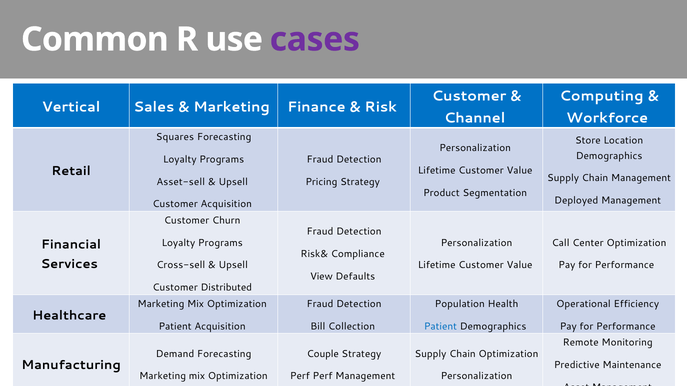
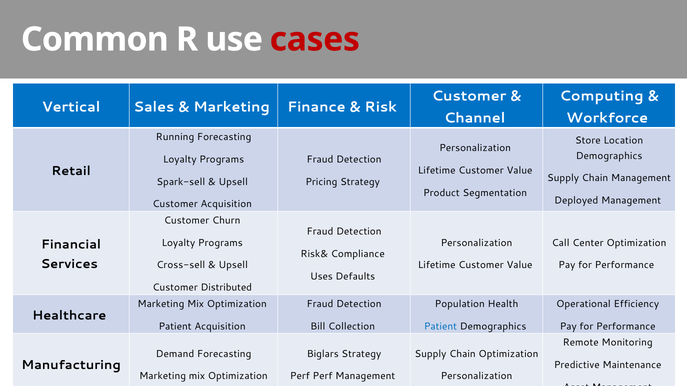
cases colour: purple -> red (315, 39)
Squares: Squares -> Running (175, 137)
Asset-sell: Asset-sell -> Spark-sell (181, 182)
View: View -> Uses (321, 277)
Couple: Couple -> Biglars (323, 354)
